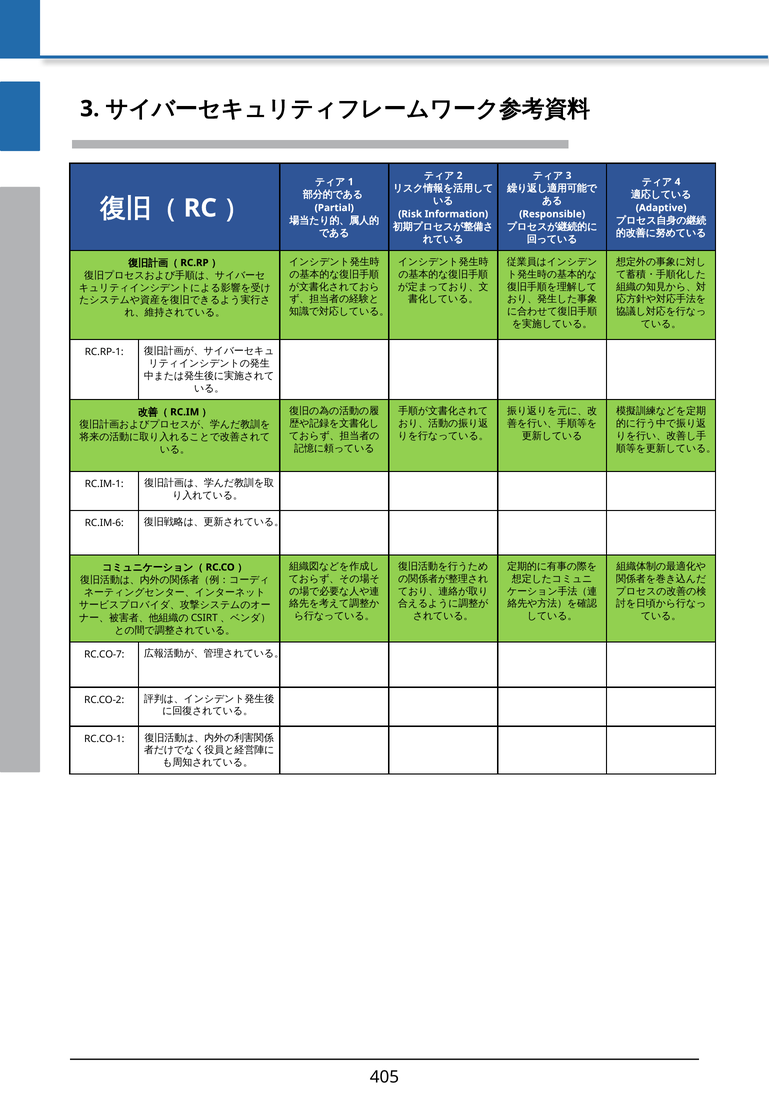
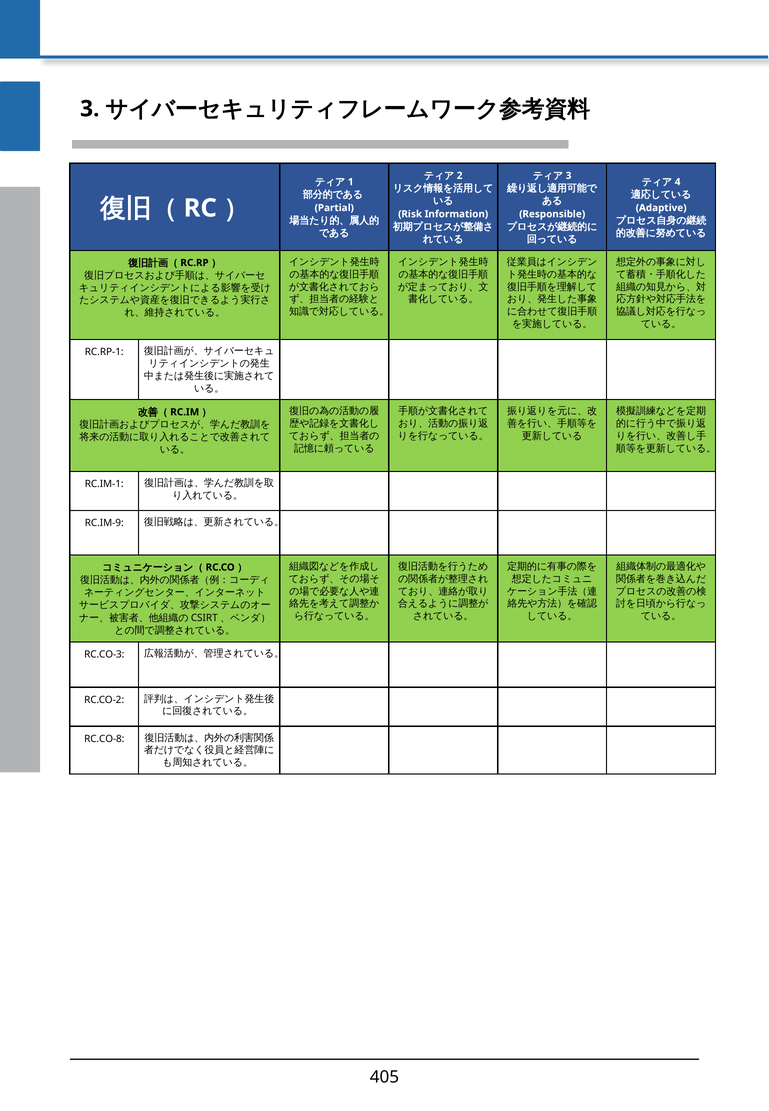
RC.IM-6: RC.IM-6 -> RC.IM-9 (104, 523)
RC.CO-7: RC.CO-7 -> RC.CO-3 (104, 654)
RC.CO-1: RC.CO-1 -> RC.CO-8 (104, 739)
